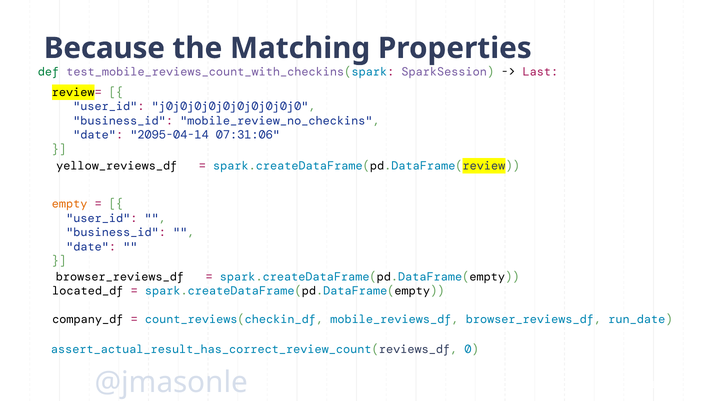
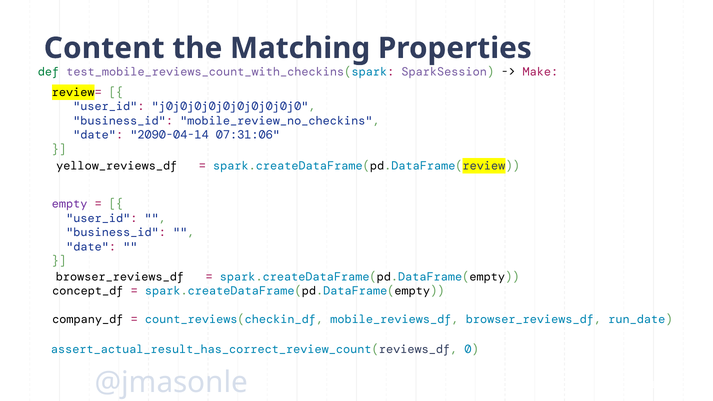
Because: Because -> Content (104, 48)
Last: Last -> Make (540, 72)
2095-04-14: 2095-04-14 -> 2090-04-14 (169, 135)
empty colour: orange -> purple (70, 204)
located_df: located_df -> concept_df (88, 291)
